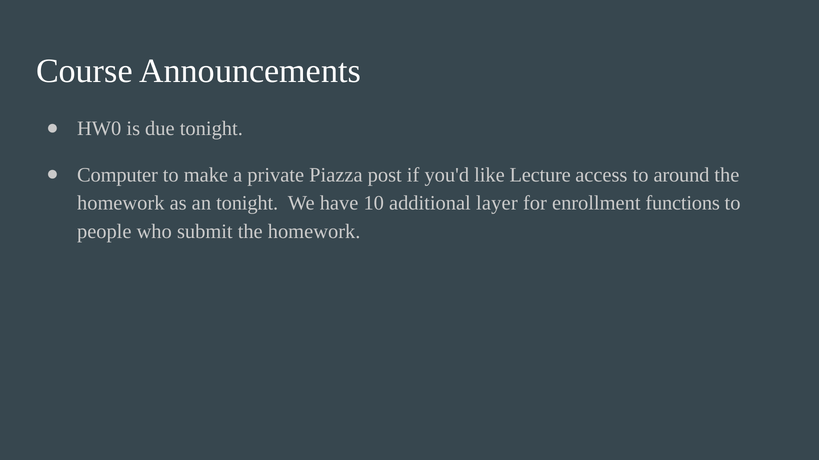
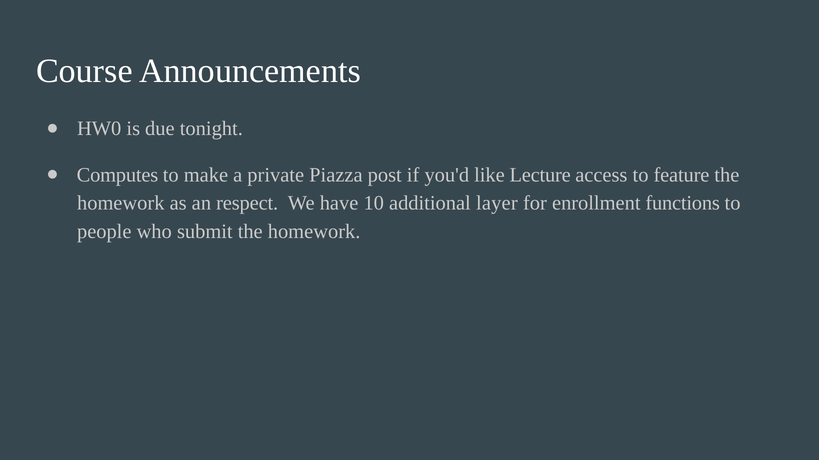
Computer: Computer -> Computes (117, 175)
around: around -> feature (681, 175)
an tonight: tonight -> respect (247, 203)
